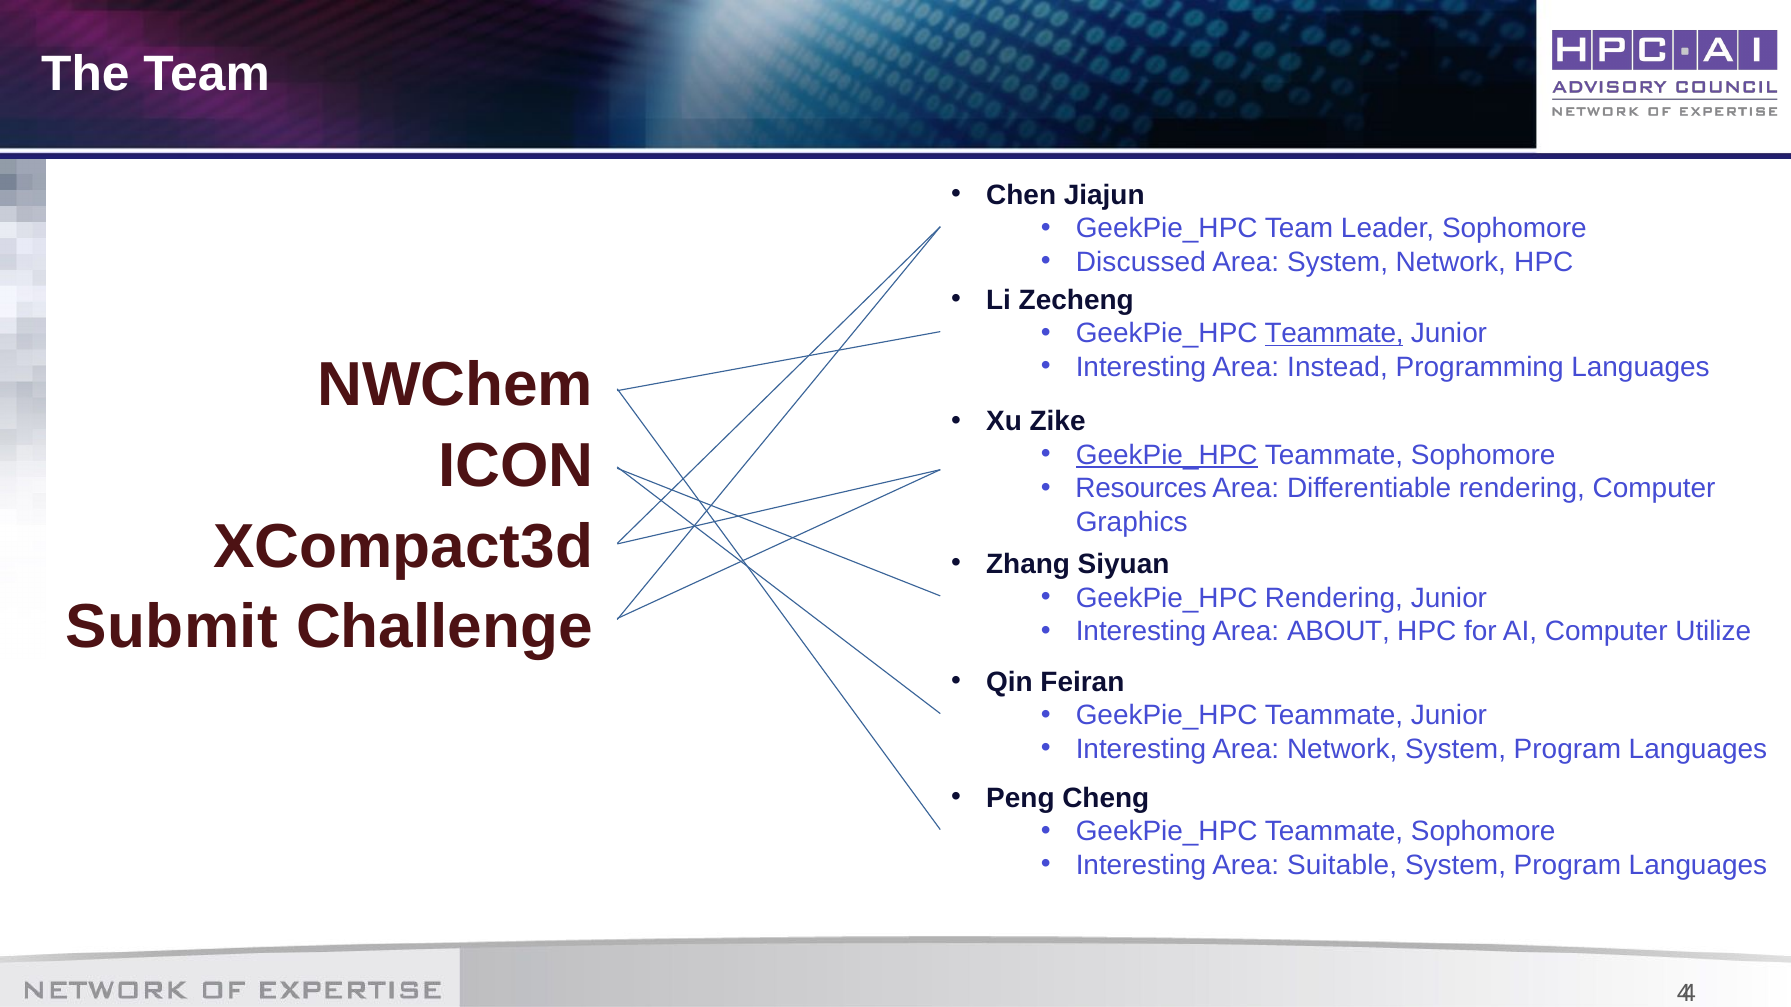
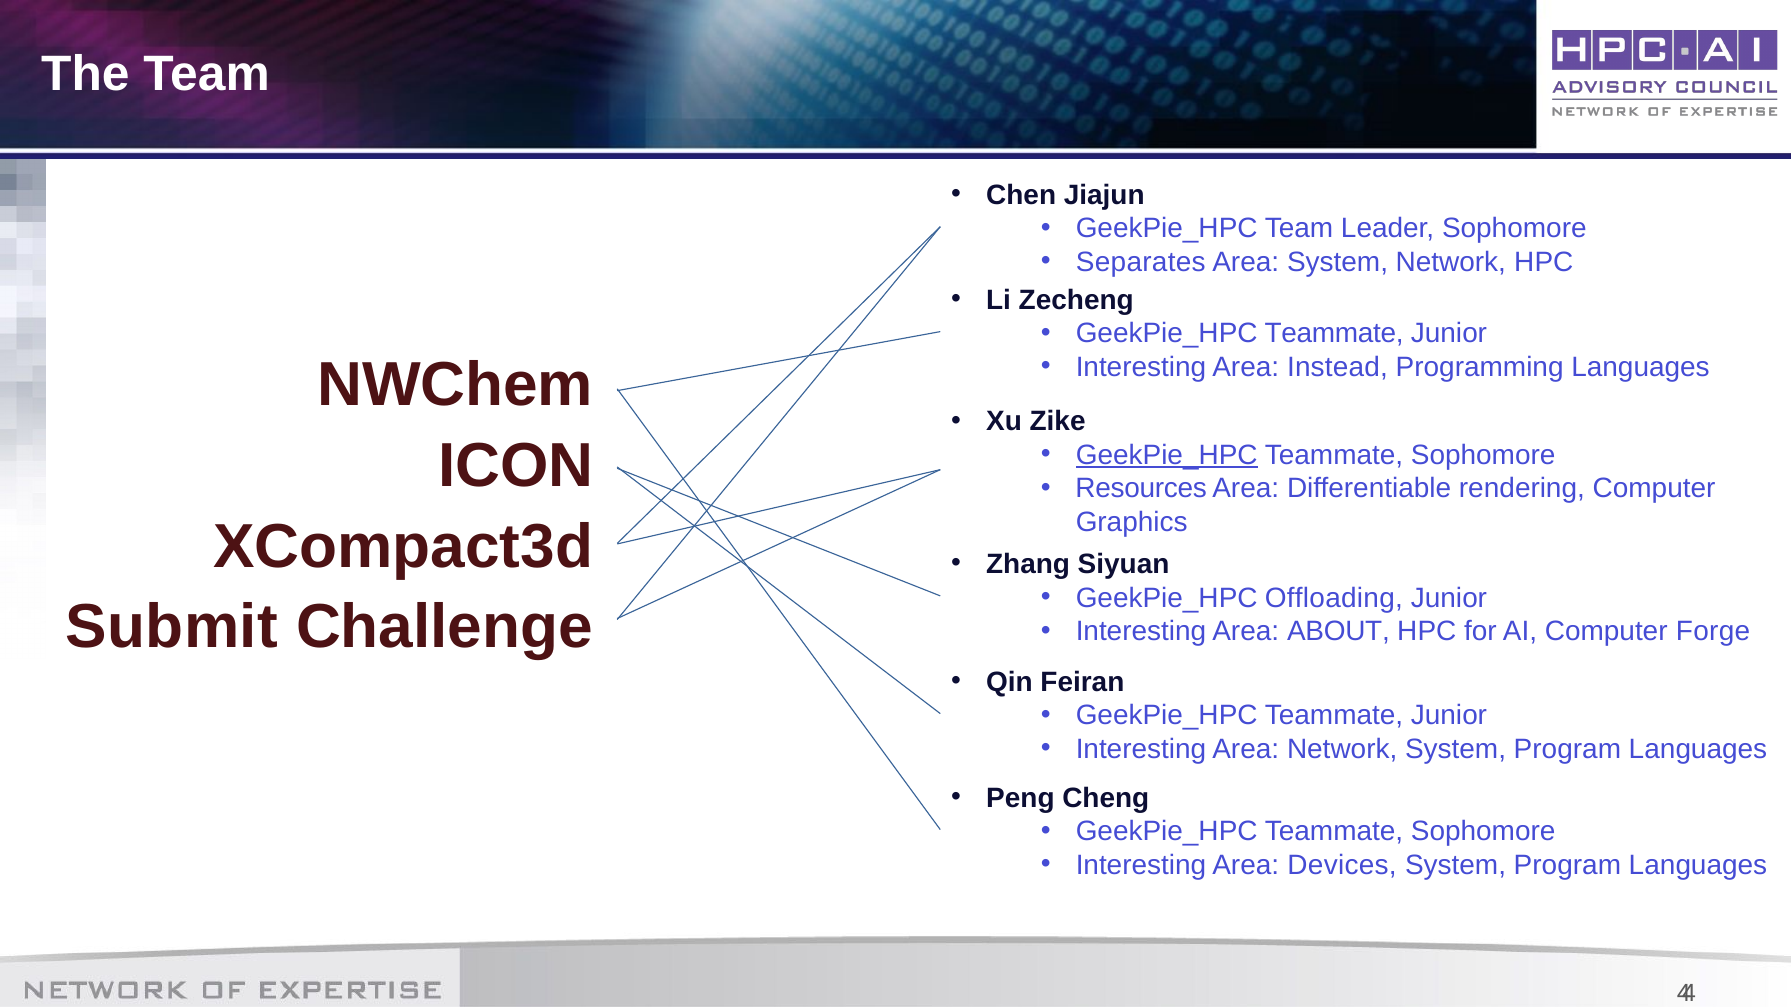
Discussed: Discussed -> Separates (1141, 262)
Teammate underline: present -> none (1334, 334)
GeekPie_HPC Rendering: Rendering -> Offloading (1334, 598)
Utilize: Utilize -> Forge (1713, 632)
Suitable: Suitable -> Devices (1342, 866)
